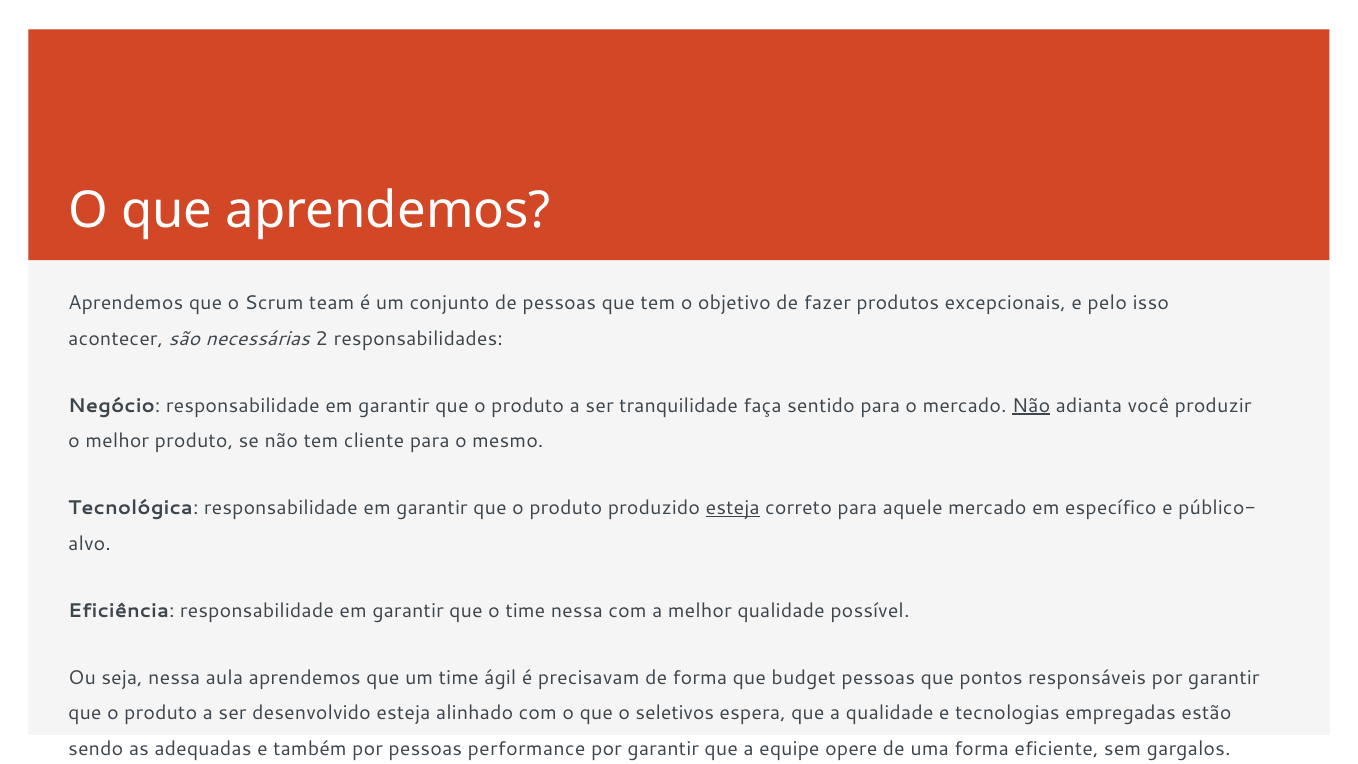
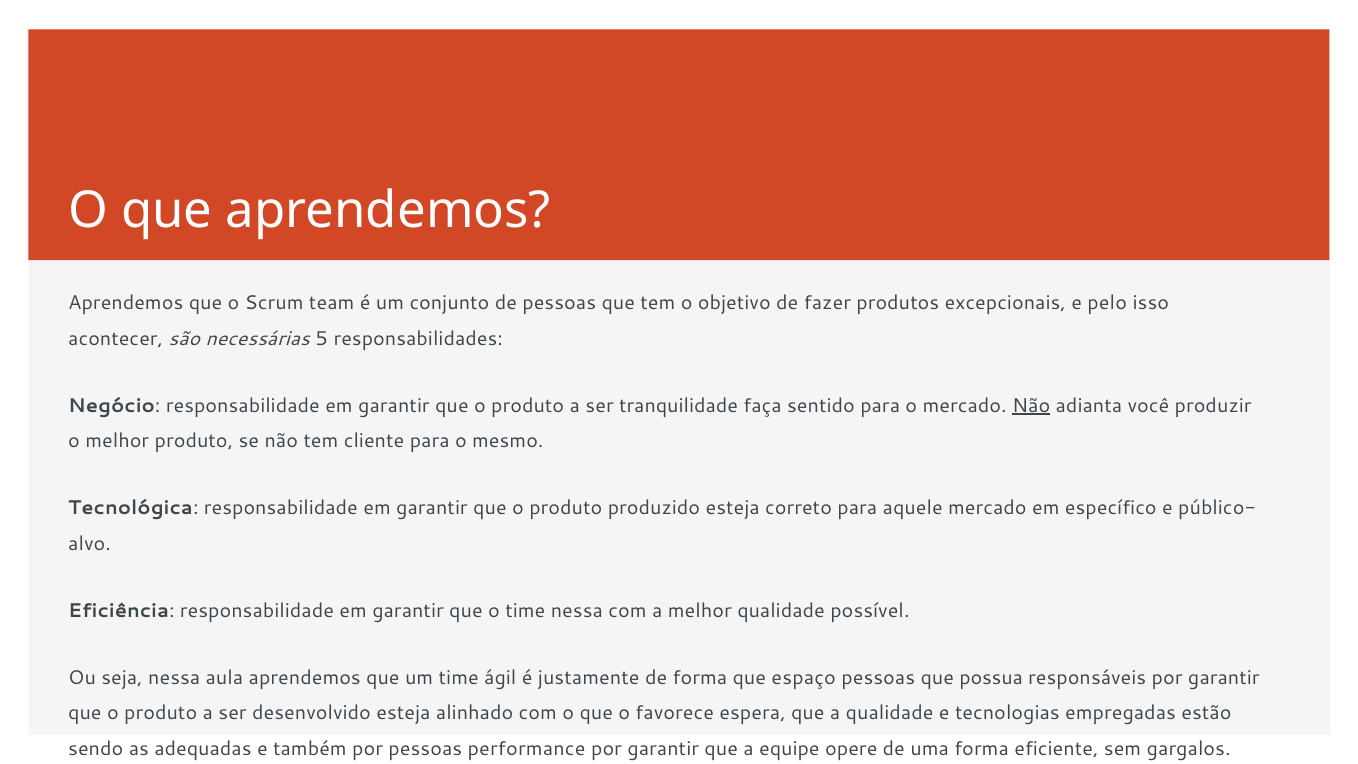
2: 2 -> 5 (322, 339)
esteja underline: present -> none (733, 508)
precisavam: precisavam -> justamente (589, 677)
budget: budget -> espaço (804, 677)
pontos: pontos -> possua (991, 677)
seletivos: seletivos -> favorece (675, 713)
